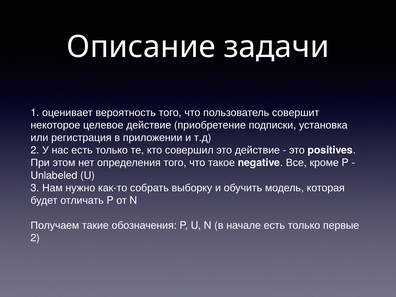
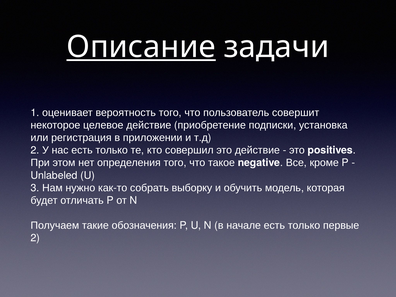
Описание underline: none -> present (141, 47)
